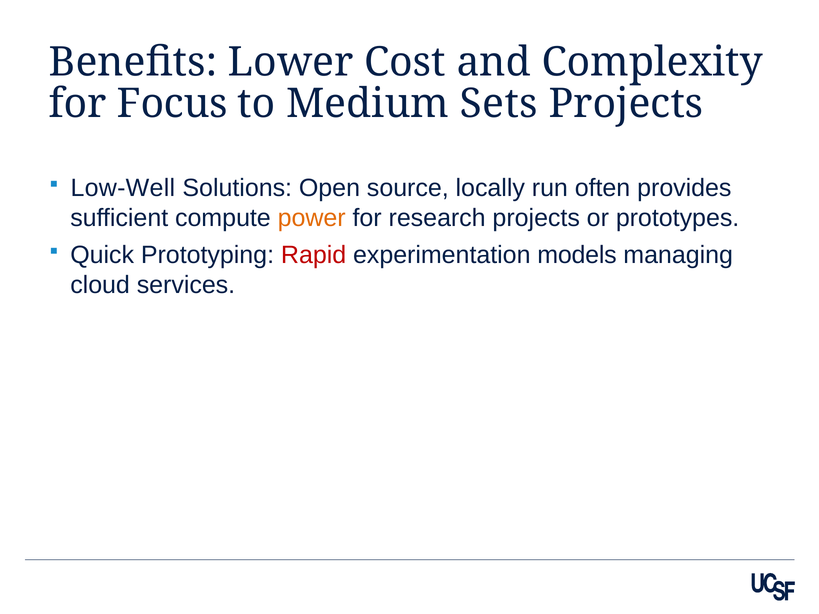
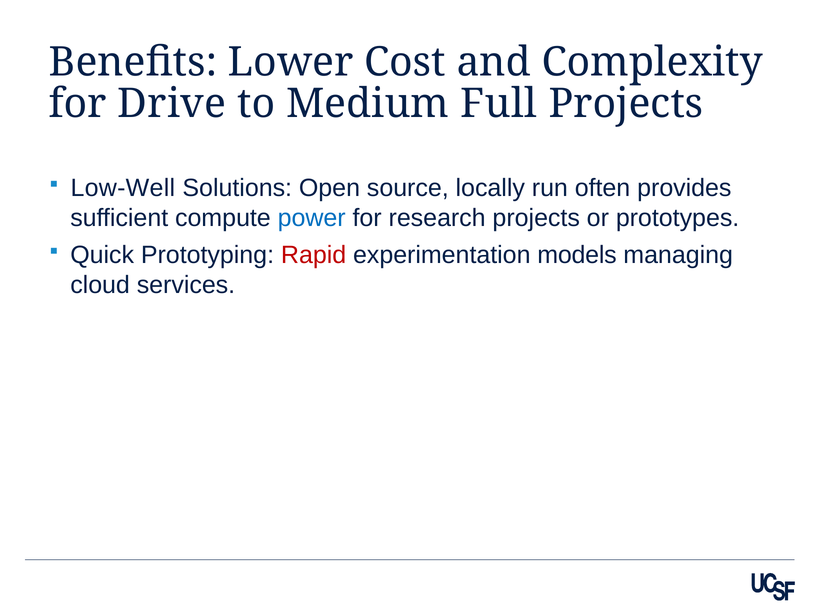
Focus: Focus -> Drive (172, 104)
Sets: Sets -> Full (499, 104)
power colour: orange -> blue (312, 218)
